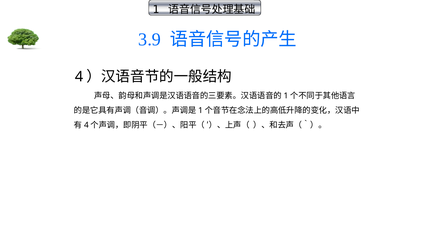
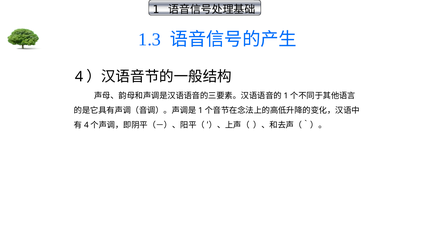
3.9: 3.9 -> 1.3 (150, 39)
